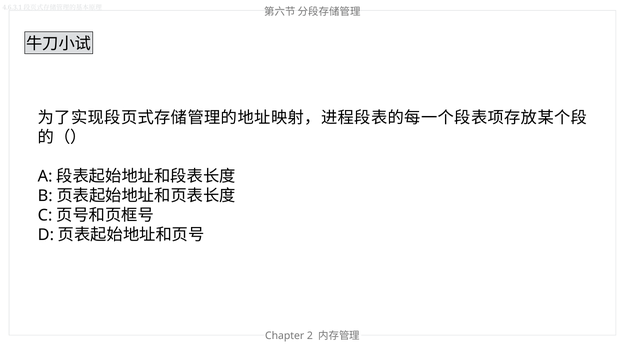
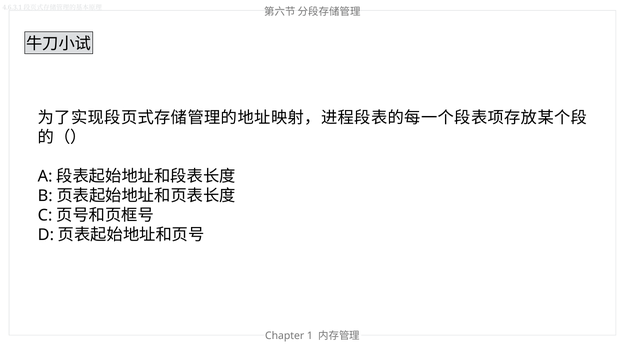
2: 2 -> 1 (310, 337)
